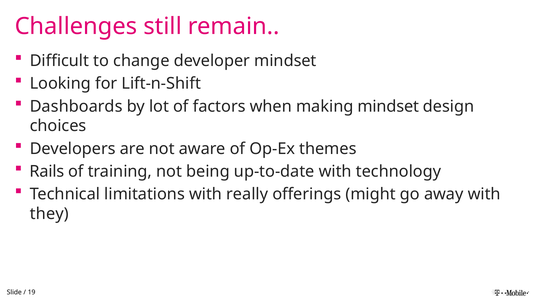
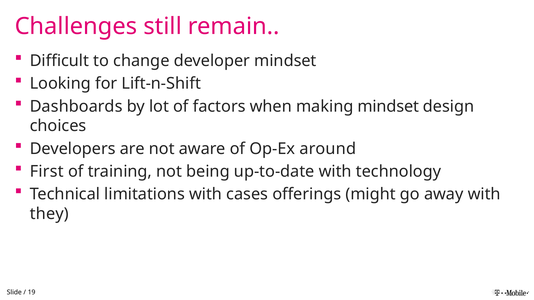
themes: themes -> around (328, 149)
Rails: Rails -> First (47, 172)
really: really -> cases (247, 194)
